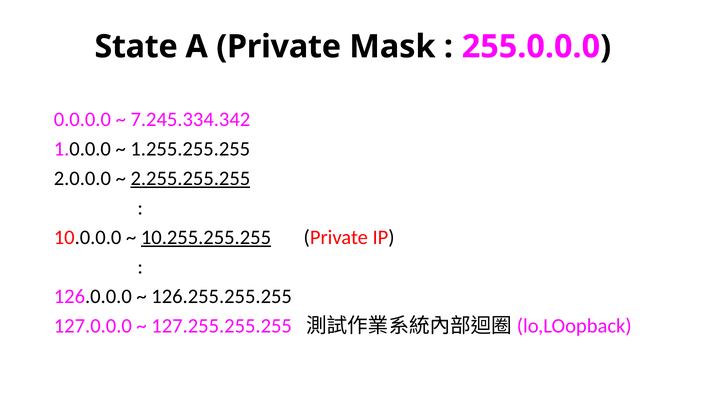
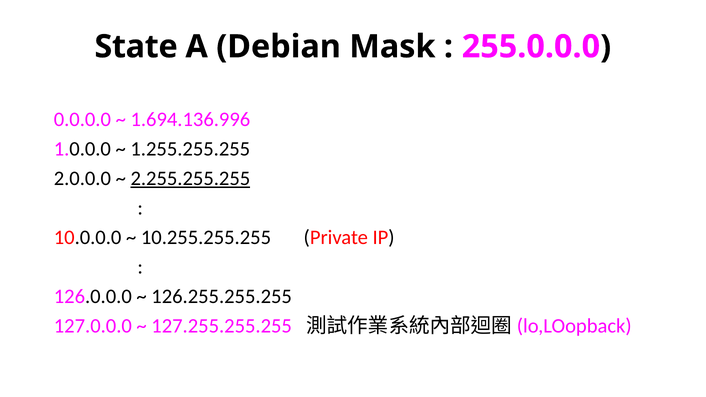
A Private: Private -> Debian (279, 47)
7.245.334.342: 7.245.334.342 -> 1.694.136.996 (190, 119)
10.255.255.255 underline: present -> none (206, 238)
